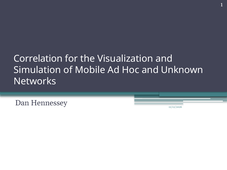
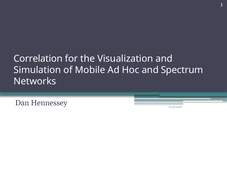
Unknown: Unknown -> Spectrum (182, 70)
